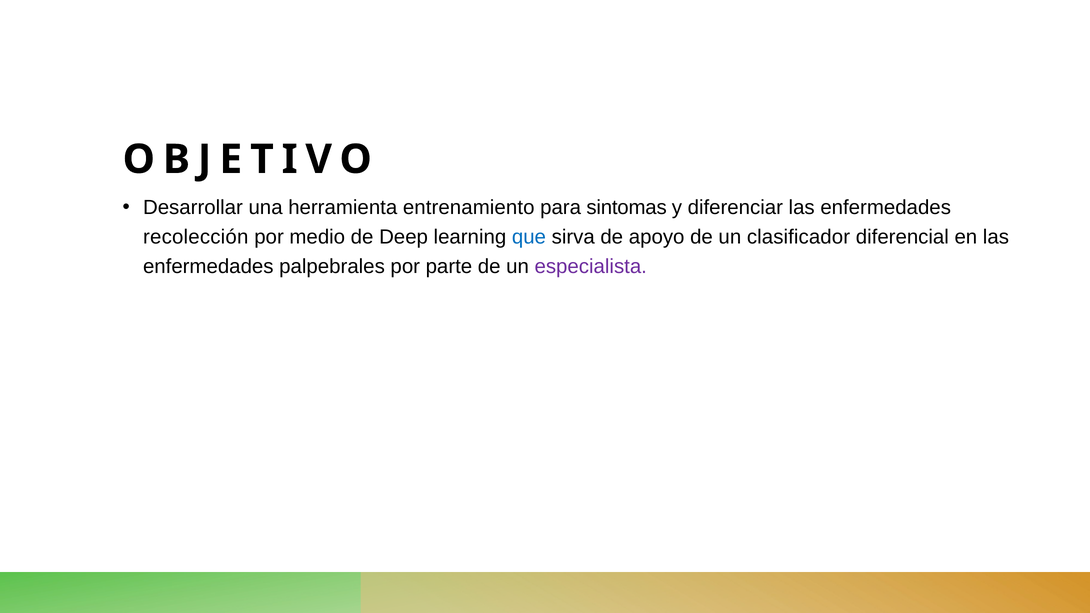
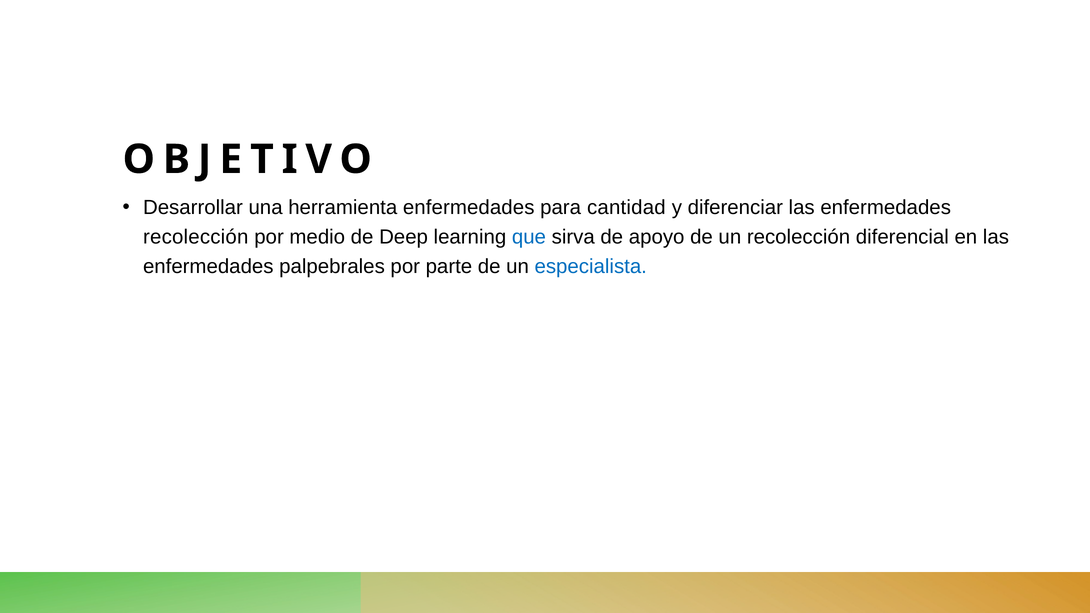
herramienta entrenamiento: entrenamiento -> enfermedades (469, 208)
sintomas: sintomas -> cantidad (626, 208)
un clasificador: clasificador -> recolección (799, 237)
especialista colour: purple -> blue (591, 267)
